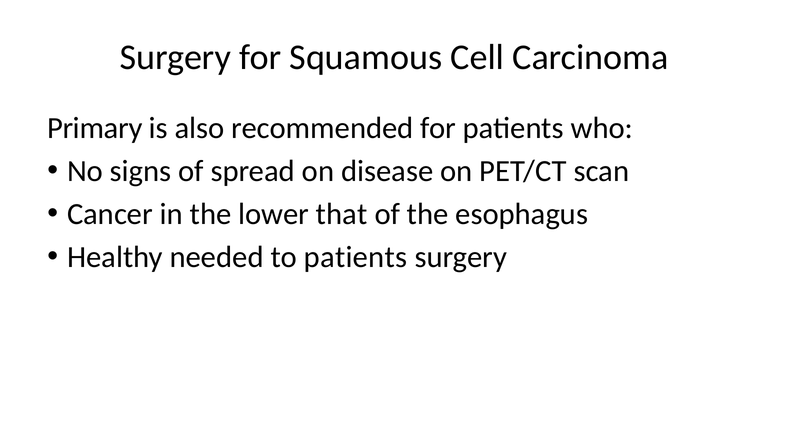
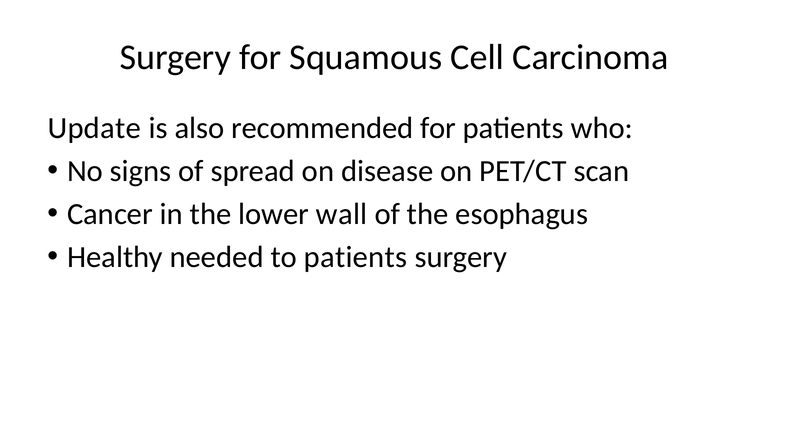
Primary: Primary -> Update (94, 128)
that: that -> wall (342, 214)
